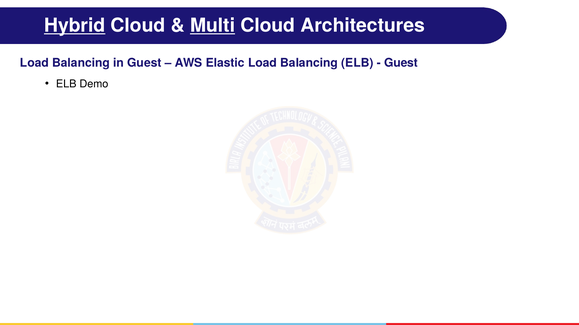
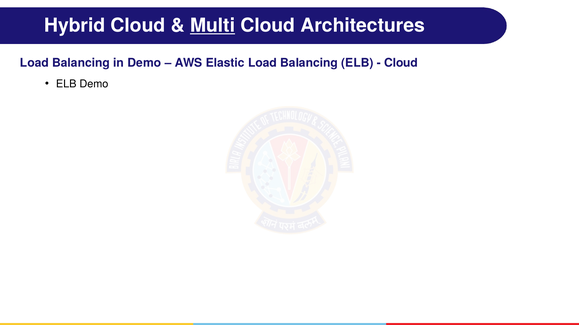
Hybrid underline: present -> none (75, 26)
in Guest: Guest -> Demo (144, 63)
Guest: Guest -> Cloud (401, 63)
